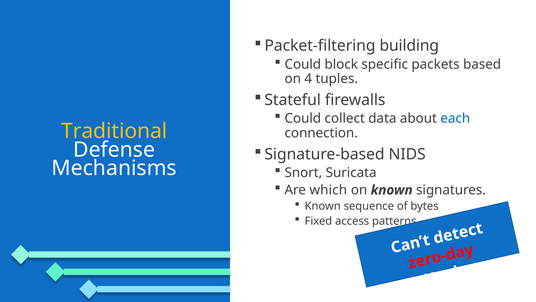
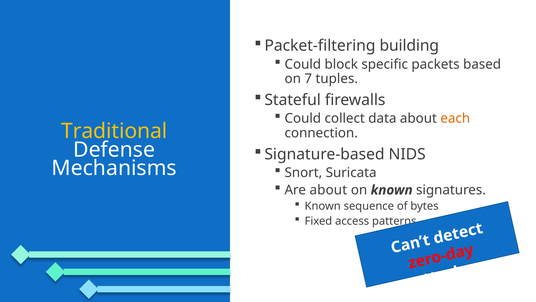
4: 4 -> 7 (308, 79)
each colour: blue -> orange (455, 118)
Are which: which -> about (328, 190)
